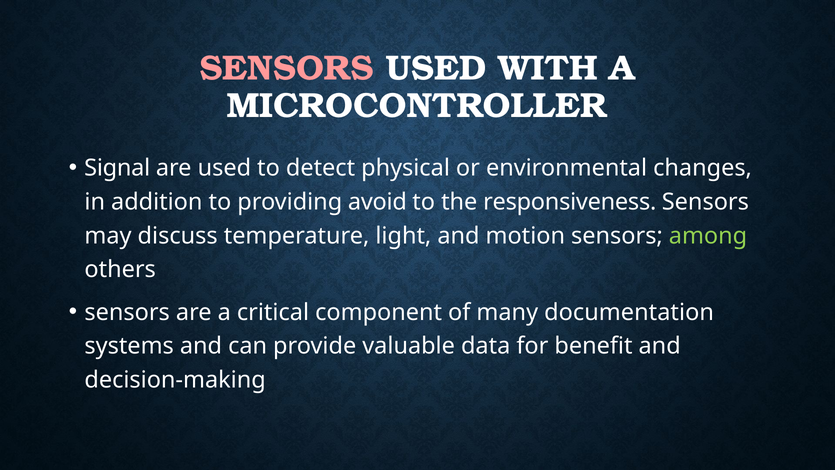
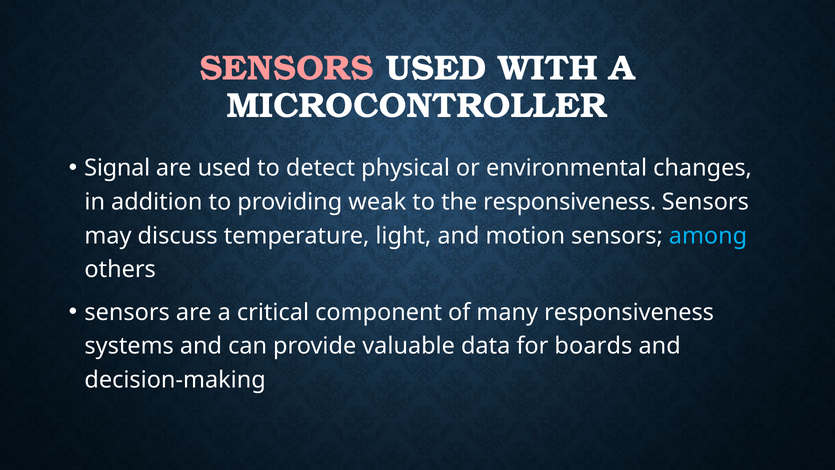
avoid: avoid -> weak (377, 202)
among colour: light green -> light blue (708, 236)
many documentation: documentation -> responsiveness (629, 312)
benefit: benefit -> boards (593, 346)
